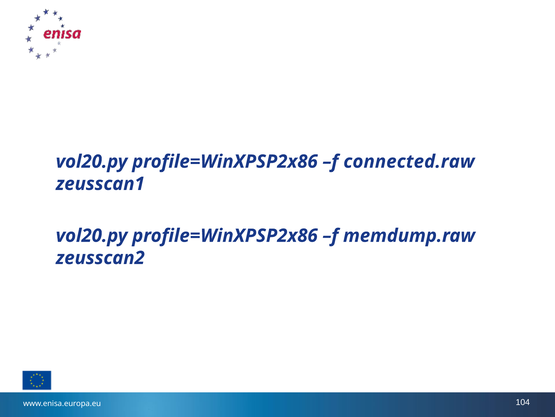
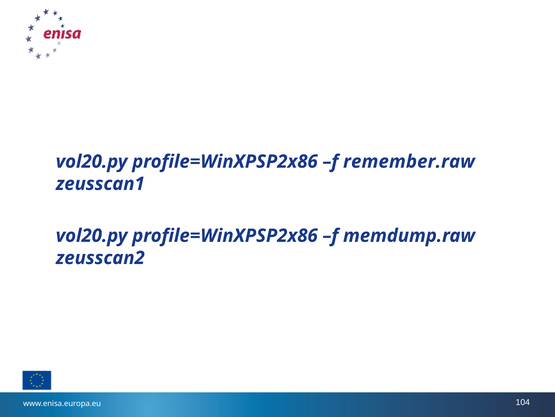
connected.raw: connected.raw -> remember.raw (409, 161)
